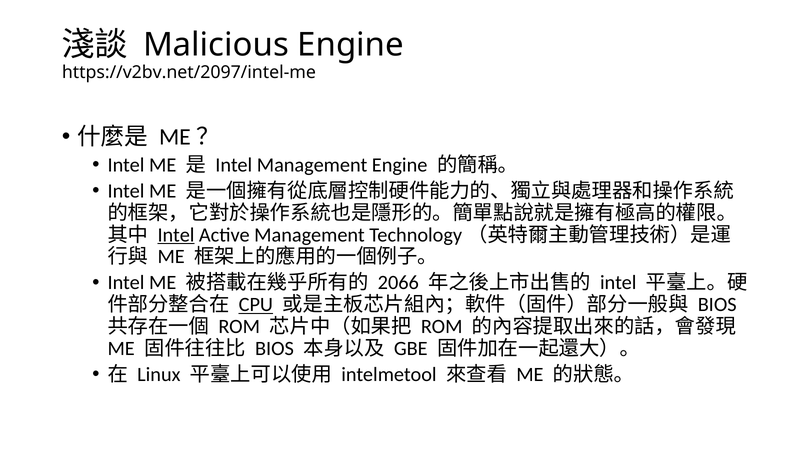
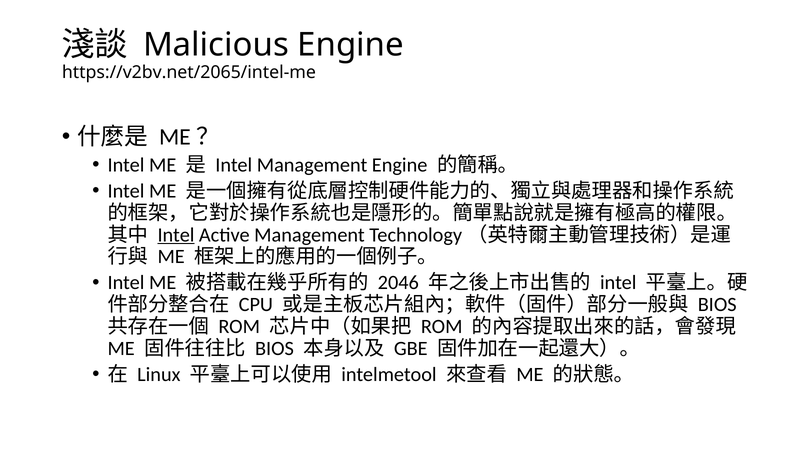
https://v2bv.net/2097/intel-me: https://v2bv.net/2097/intel-me -> https://v2bv.net/2065/intel-me (189, 72)
2066: 2066 -> 2046 (398, 283)
CPU underline: present -> none (256, 305)
